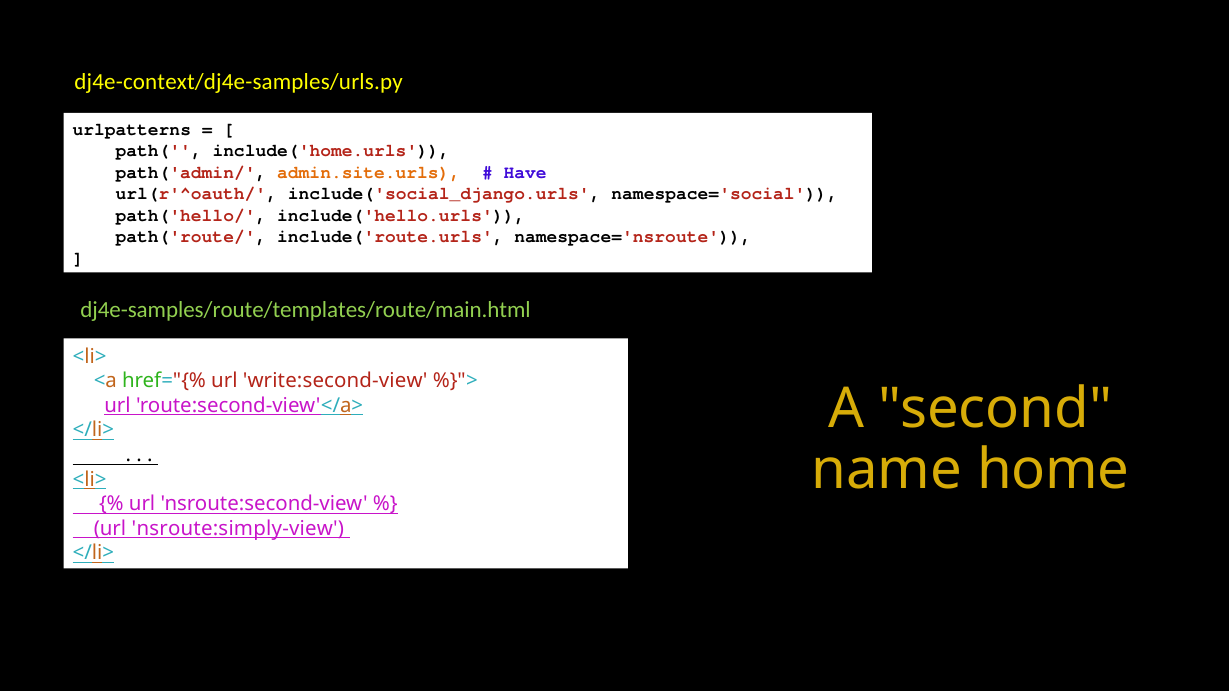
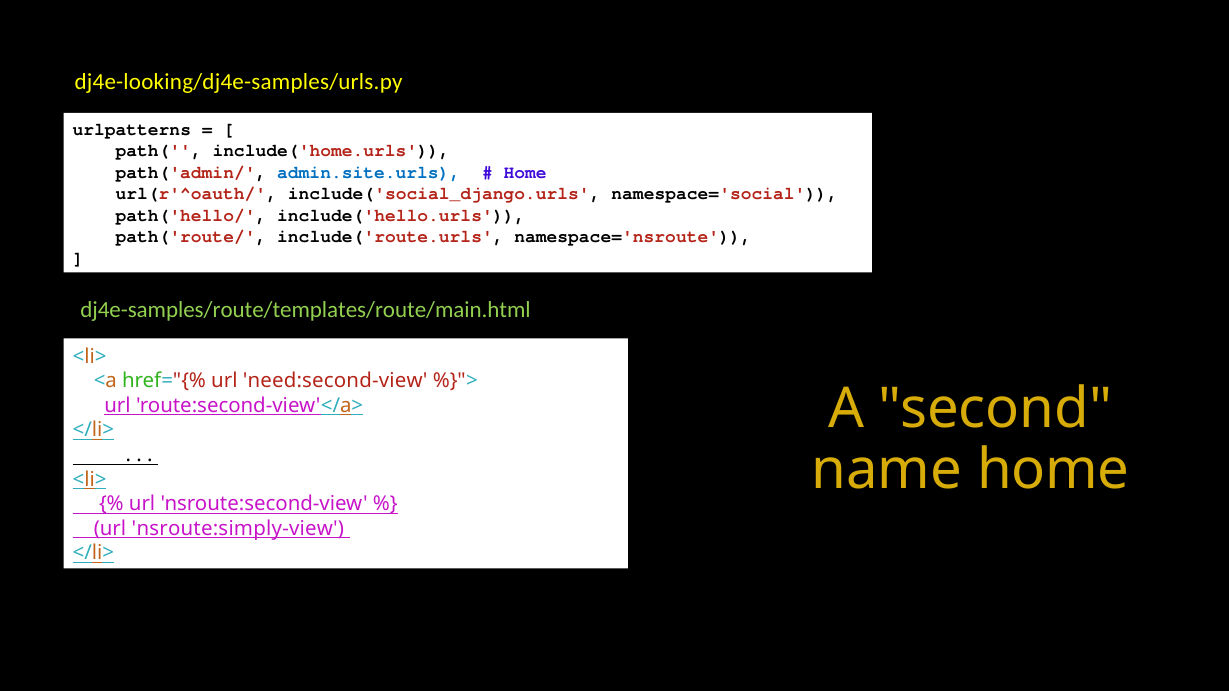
dj4e-context/dj4e-samples/urls.py: dj4e-context/dj4e-samples/urls.py -> dj4e-looking/dj4e-samples/urls.py (239, 82)
admin.site.urls colour: orange -> blue (369, 172)
Have: Have -> Home (525, 172)
write:second-view: write:second-view -> need:second-view (335, 381)
